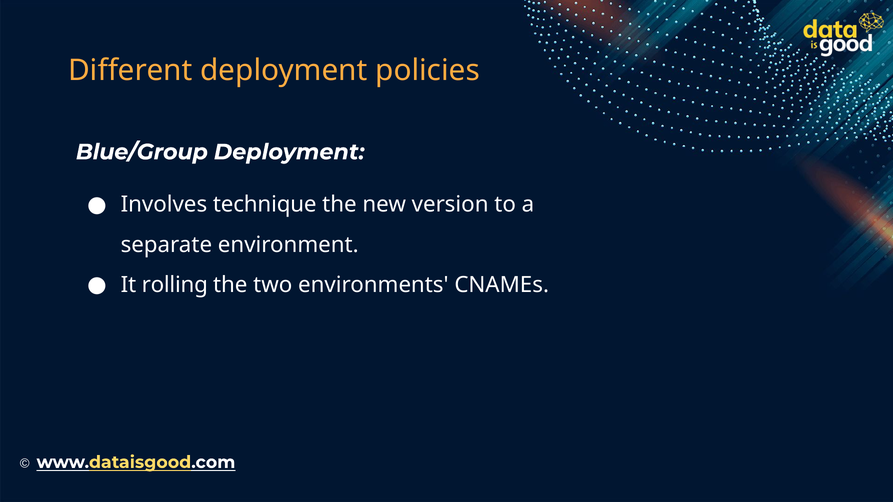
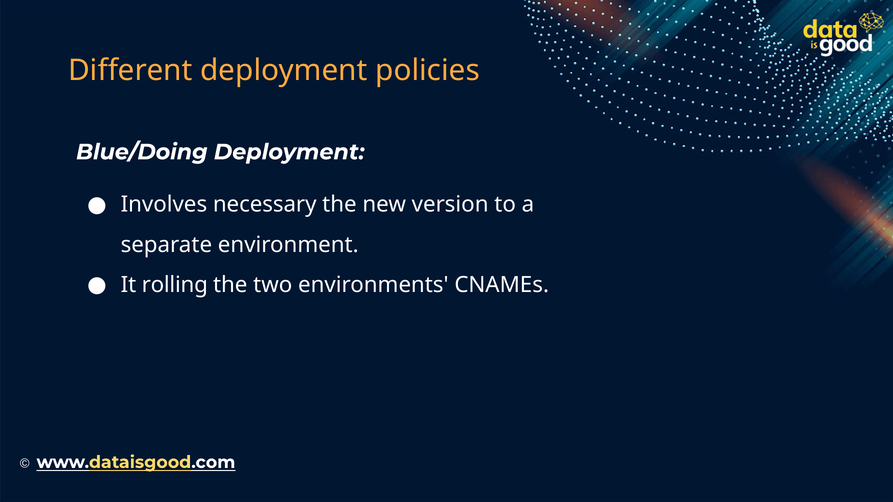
Blue/Group: Blue/Group -> Blue/Doing (142, 152)
technique: technique -> necessary (265, 205)
